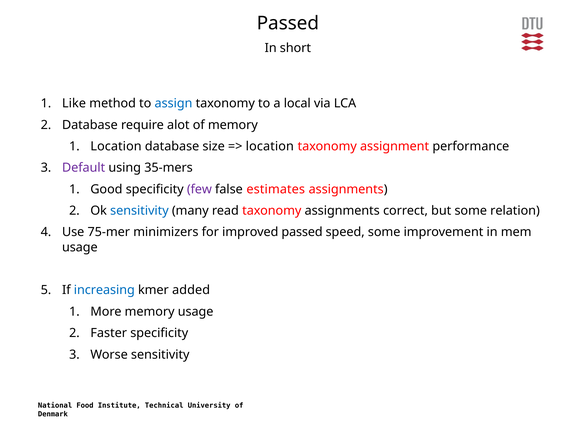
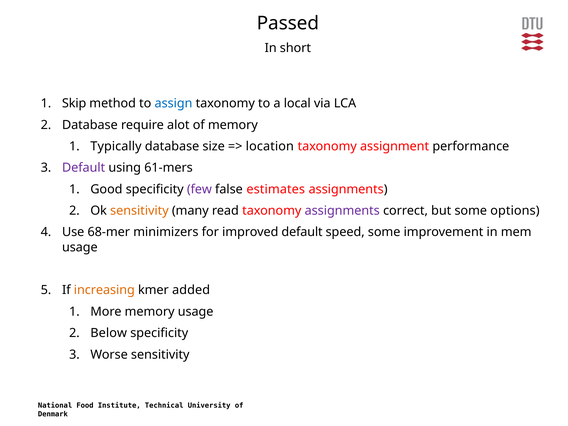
Like: Like -> Skip (74, 103)
Location: Location -> Typically (116, 146)
35-mers: 35-mers -> 61-mers (169, 168)
sensitivity colour: blue -> orange (139, 211)
assignments colour: black -> purple (342, 211)
relation: relation -> options (515, 211)
75-mer: 75-mer -> 68-mer (109, 232)
improved passed: passed -> default (302, 232)
increasing colour: blue -> orange (104, 290)
Faster: Faster -> Below (109, 333)
